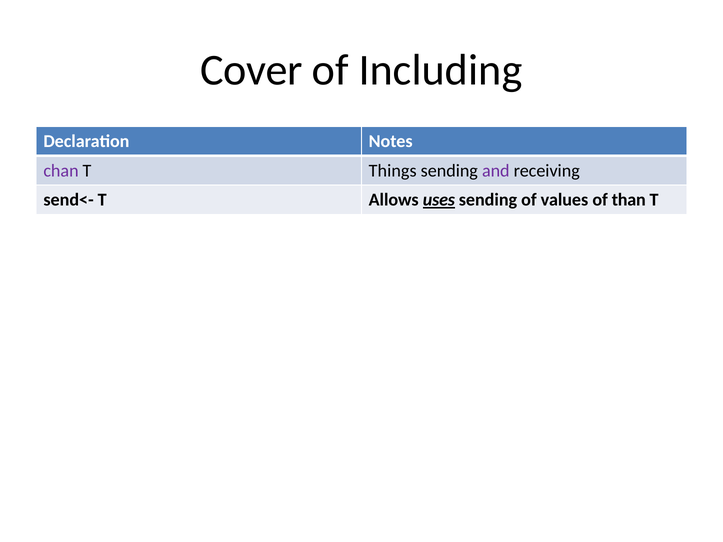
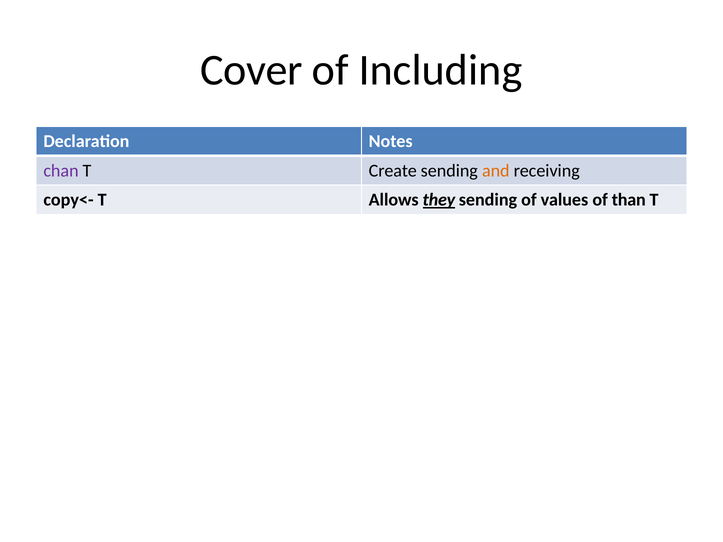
Things: Things -> Create (393, 171)
and colour: purple -> orange (496, 171)
send<-: send<- -> copy<- (69, 200)
uses: uses -> they (439, 200)
